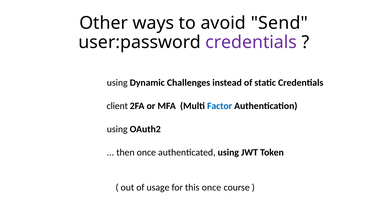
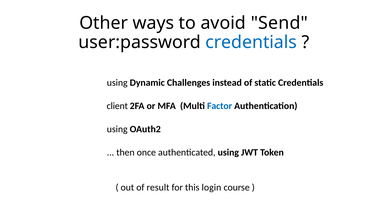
credentials colour: purple -> blue (251, 42)
usage: usage -> result (158, 188)
this once: once -> login (211, 188)
